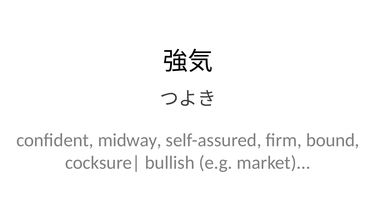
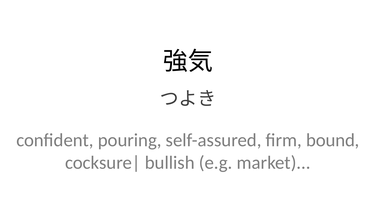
midway: midway -> pouring (130, 140)
